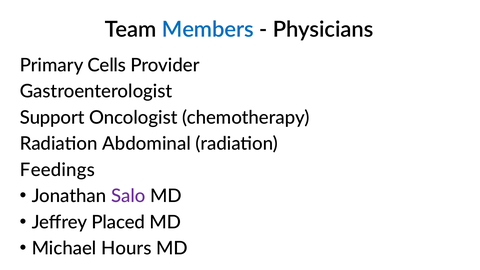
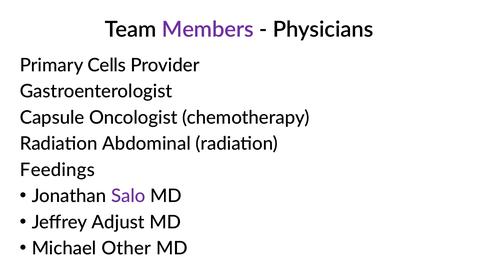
Members colour: blue -> purple (208, 30)
Support: Support -> Capsule (52, 118)
Placed: Placed -> Adjust (118, 222)
Hours: Hours -> Other (126, 248)
